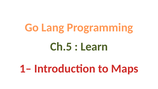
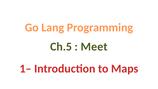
Learn: Learn -> Meet (94, 47)
